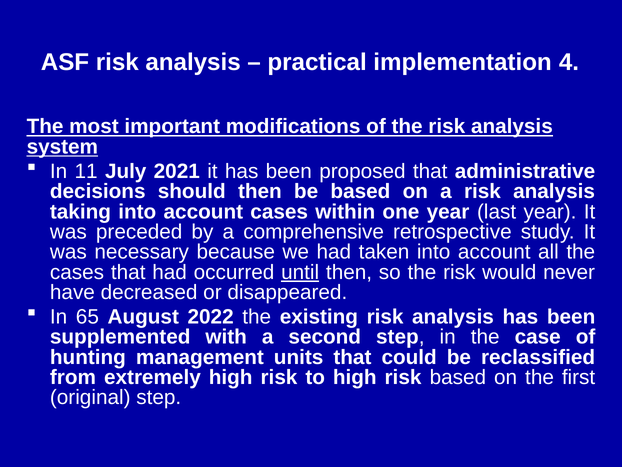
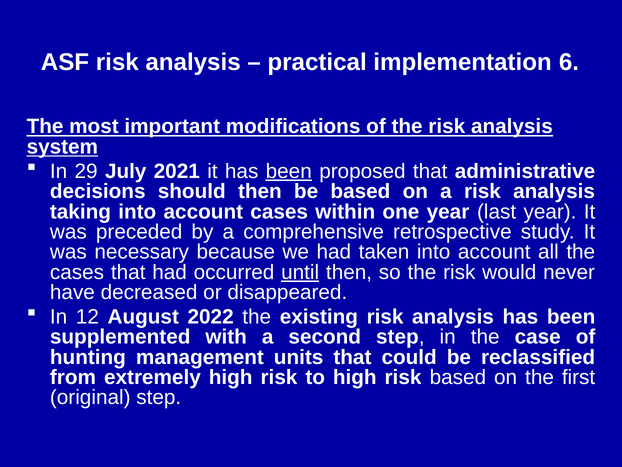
4: 4 -> 6 (569, 62)
11: 11 -> 29 (86, 171)
been underline: none -> present (289, 171)
65: 65 -> 12 (87, 317)
